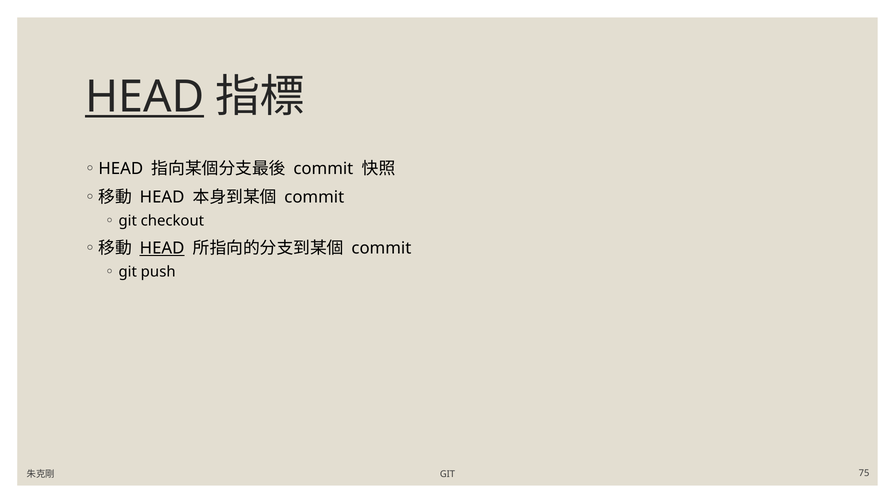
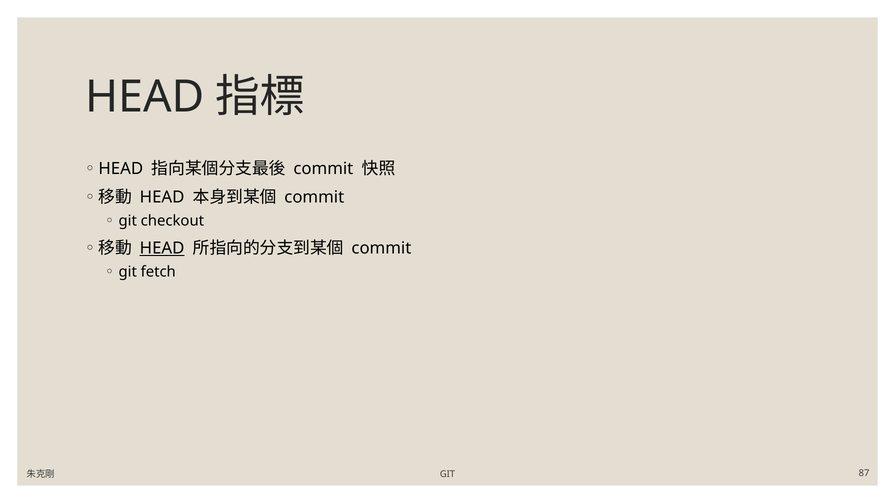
HEAD underline: present -> none (145, 97)
push: push -> fetch (158, 272)
75: 75 -> 87 (864, 473)
